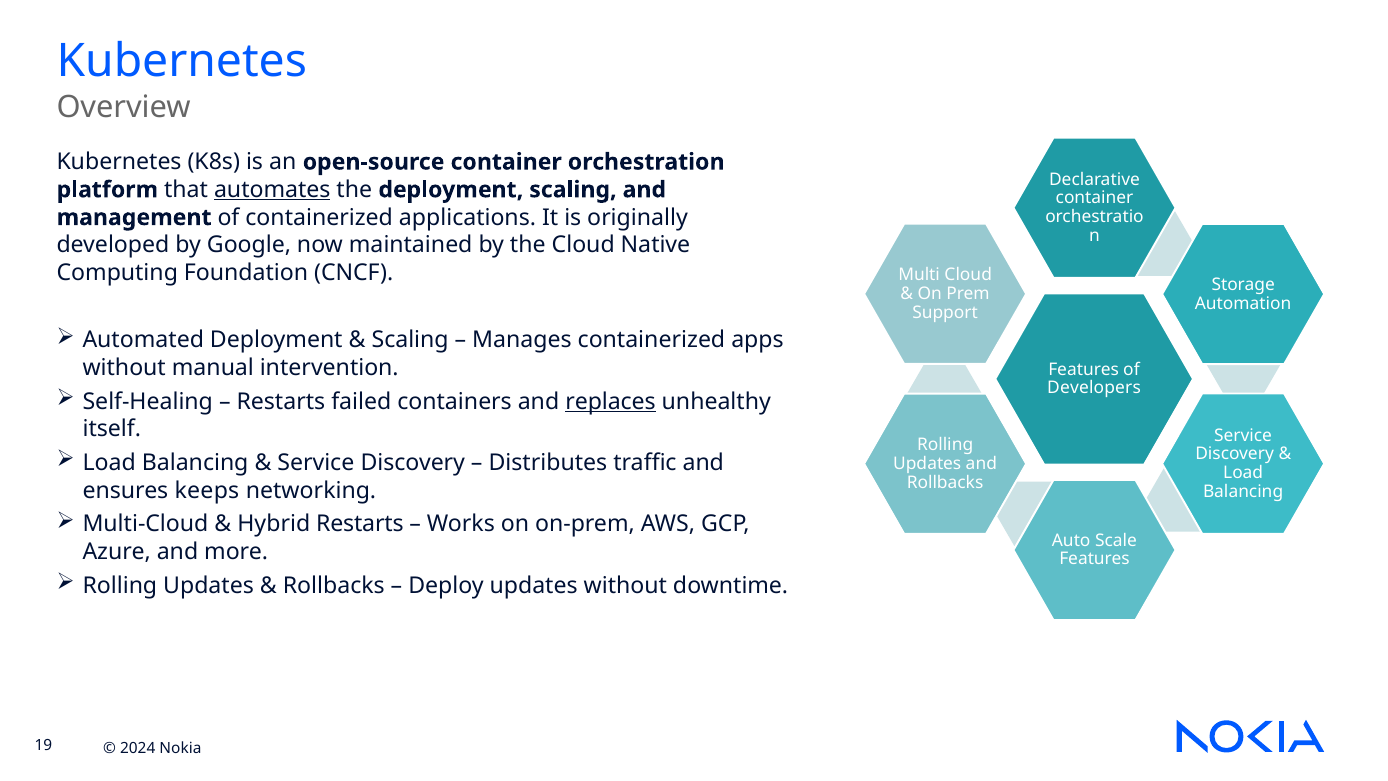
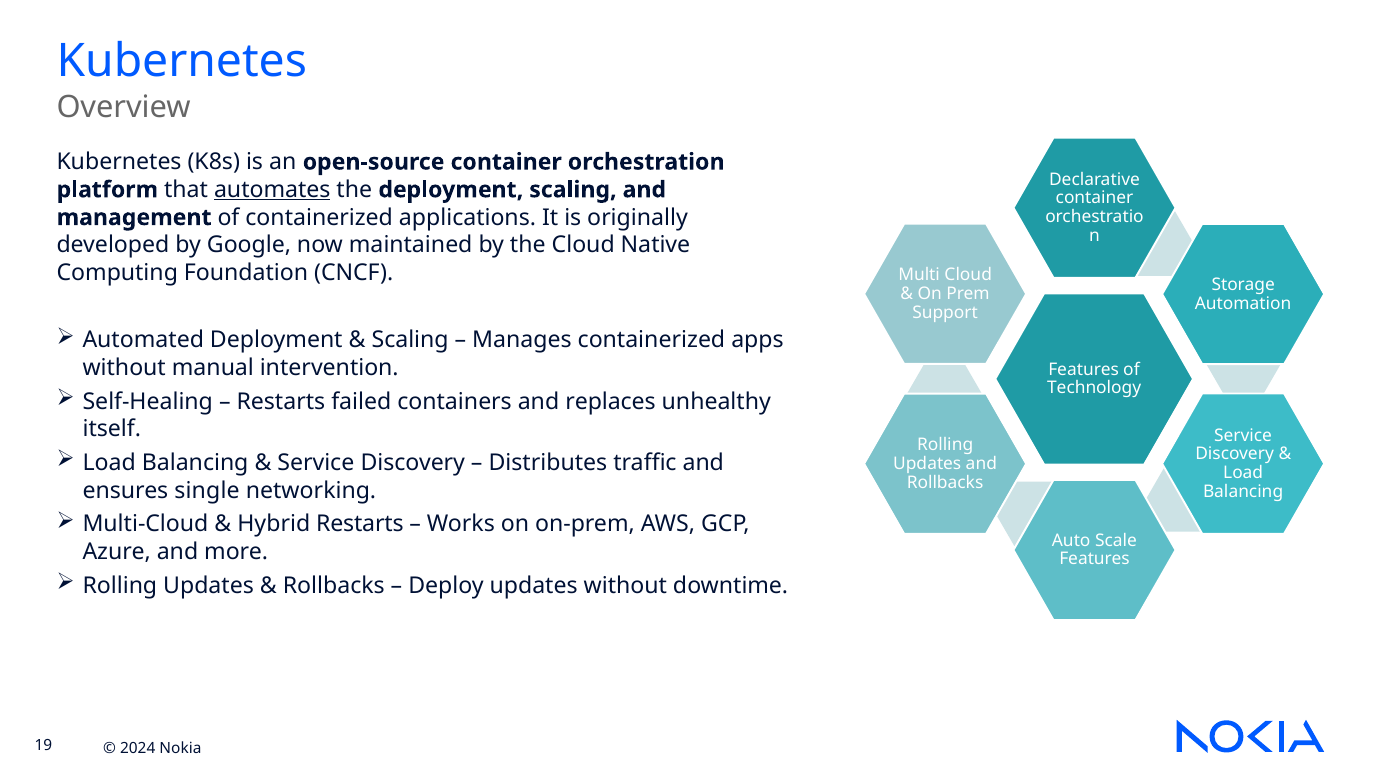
Developers: Developers -> Technology (1094, 388)
replaces underline: present -> none (611, 401)
keeps: keeps -> single (207, 490)
